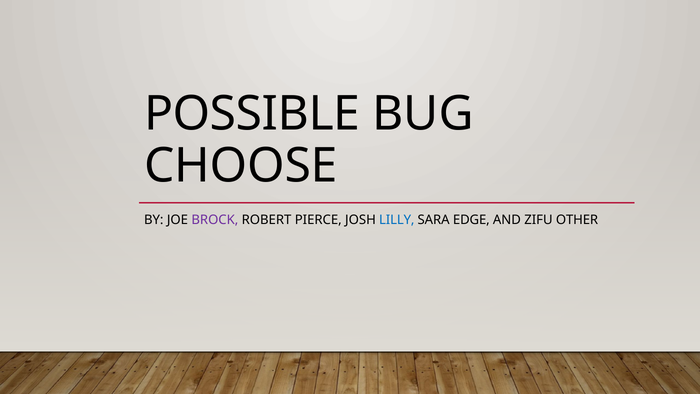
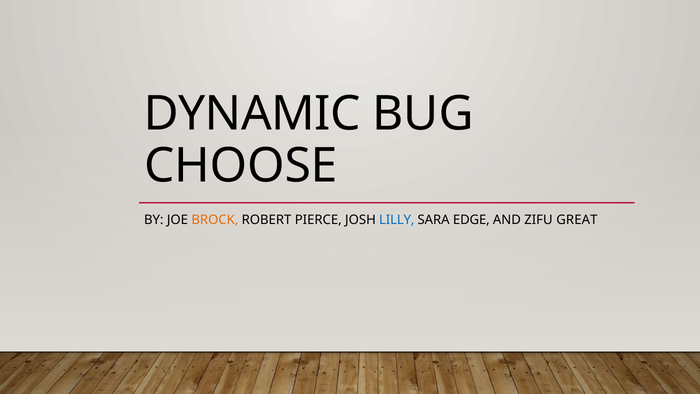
POSSIBLE: POSSIBLE -> DYNAMIC (252, 114)
BROCK colour: purple -> orange (215, 220)
OTHER: OTHER -> GREAT (577, 220)
